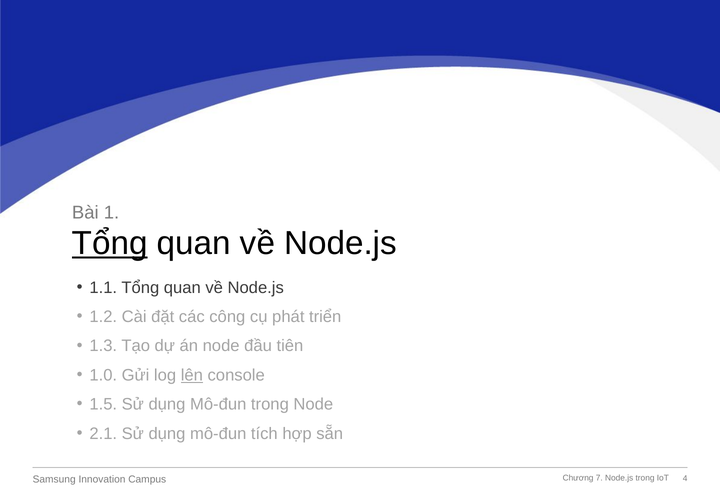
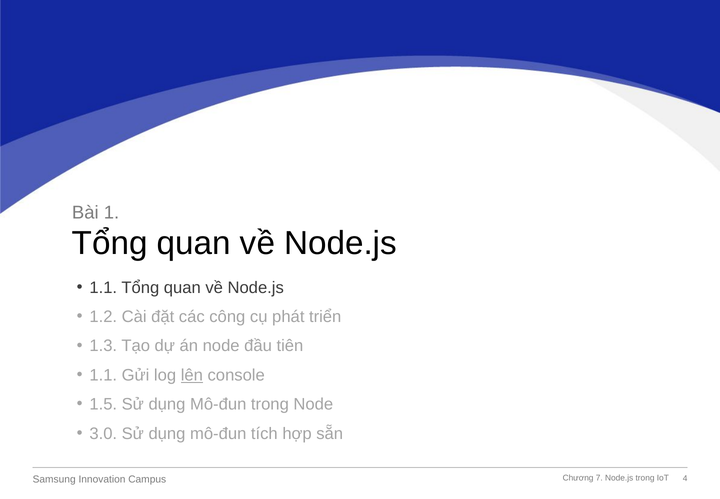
Tổng underline: present -> none (110, 243)
1.0: 1.0 -> 1.1 (103, 375)
2.1: 2.1 -> 3.0 (103, 433)
